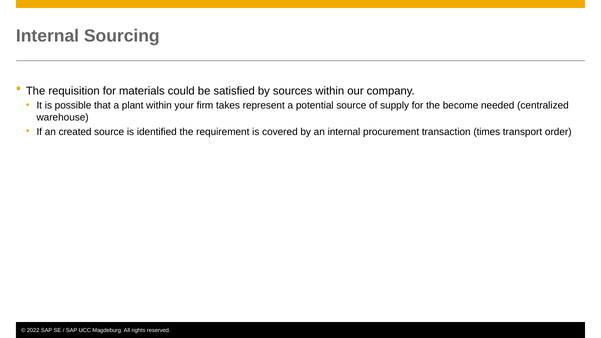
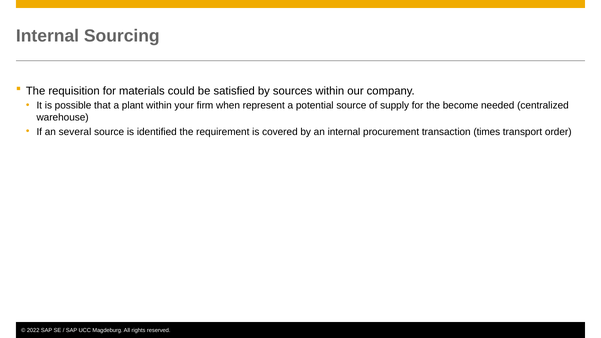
takes: takes -> when (228, 106)
created: created -> several (75, 132)
